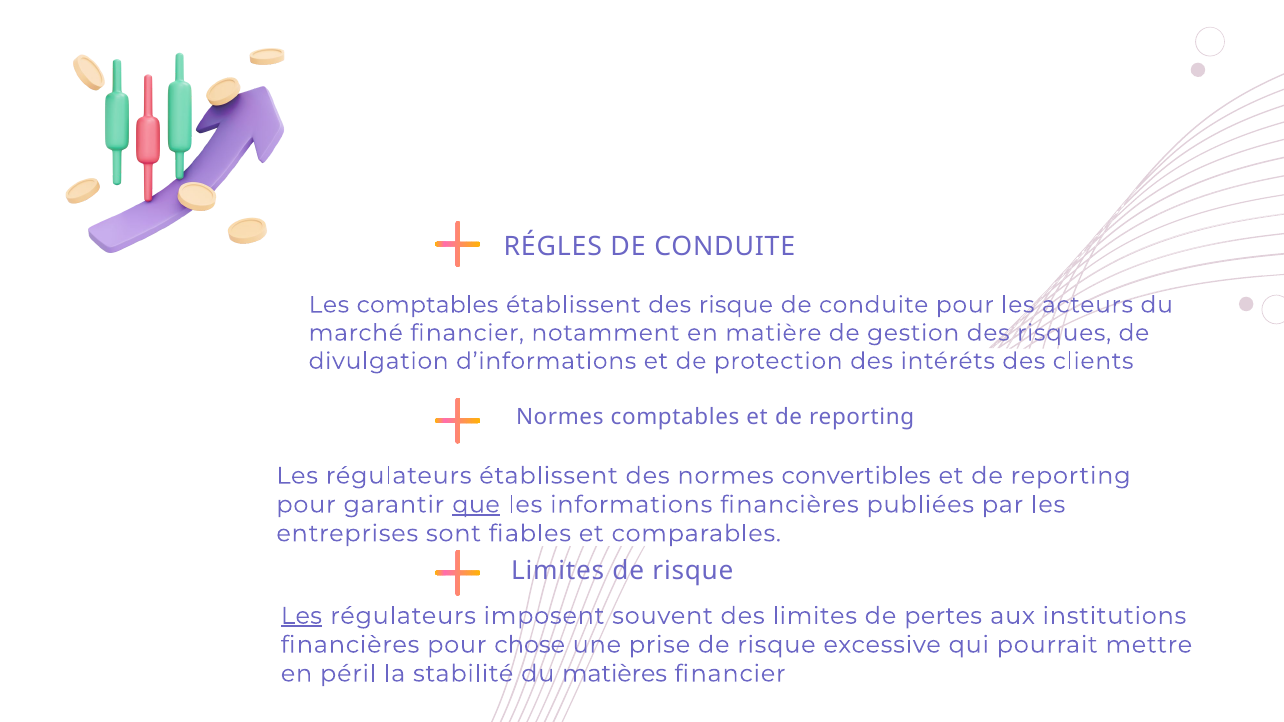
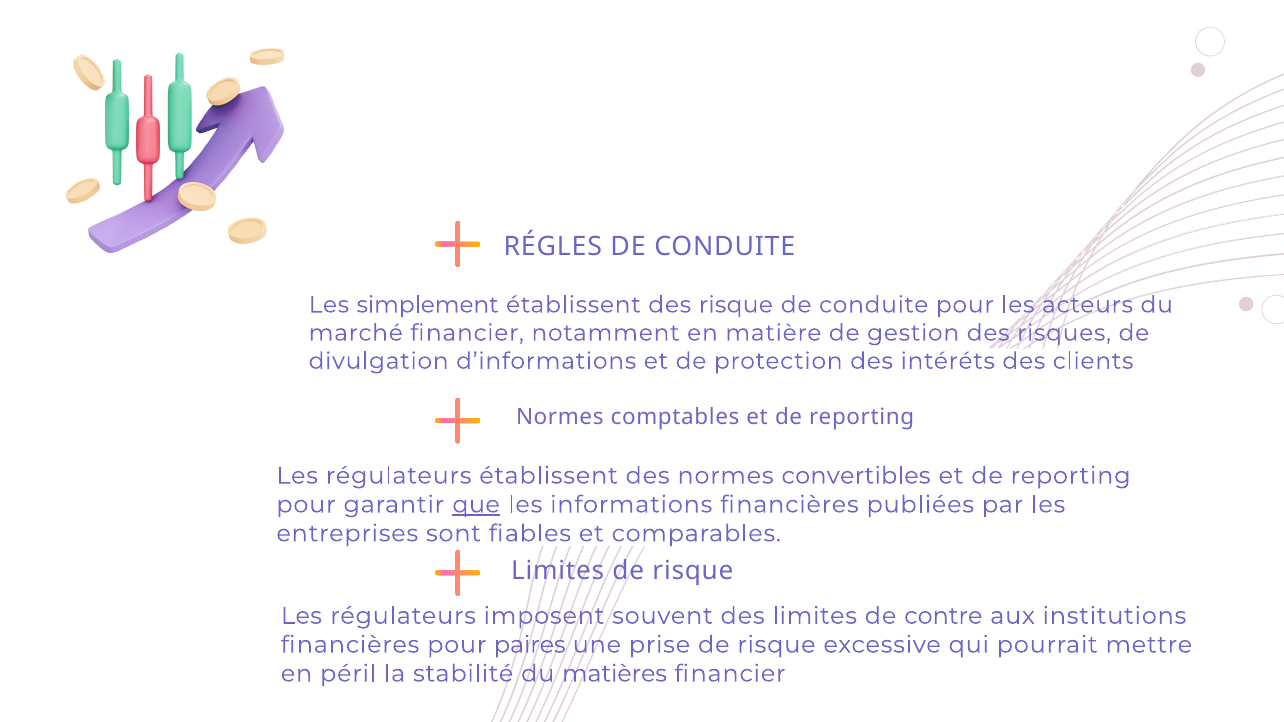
Les comptables: comptables -> simplement (428, 305)
Les underline: present -> none (301, 616)
pertes: pertes -> contre (943, 616)
chose: chose -> paires (530, 645)
